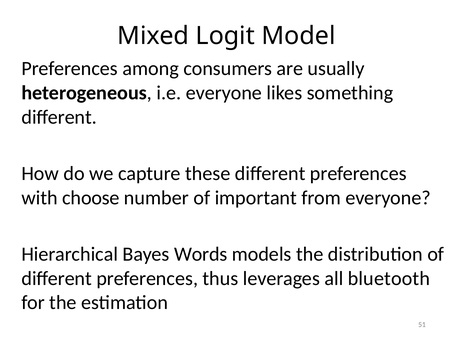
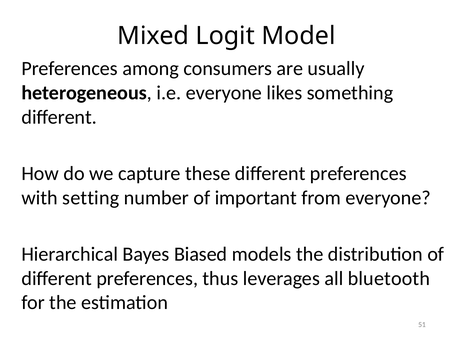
choose: choose -> setting (91, 198)
Words: Words -> Biased (201, 254)
